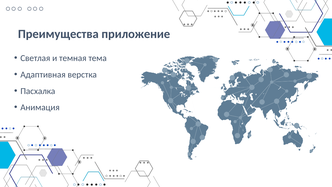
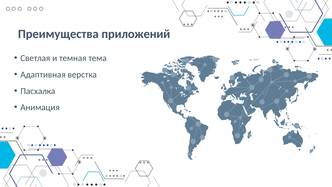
приложение: приложение -> приложений (136, 34)
